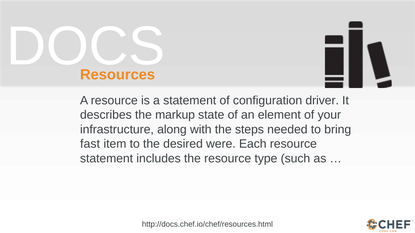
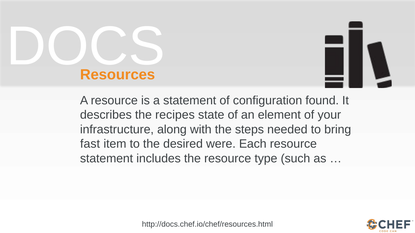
driver: driver -> found (322, 101)
markup: markup -> recipes (175, 115)
